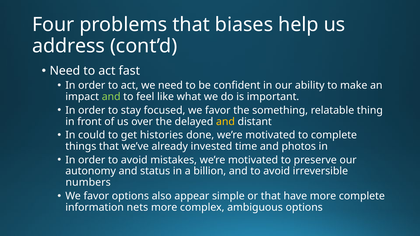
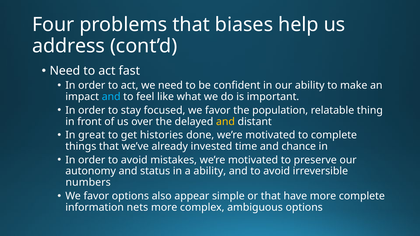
and colour: light green -> light blue (111, 97)
something: something -> population (280, 110)
could: could -> great (92, 135)
photos: photos -> chance (299, 147)
a billion: billion -> ability (210, 171)
